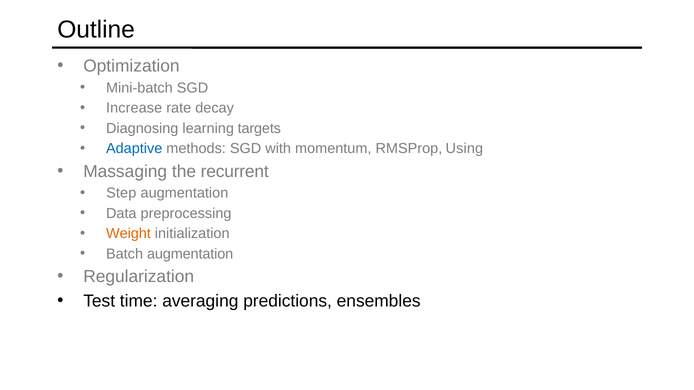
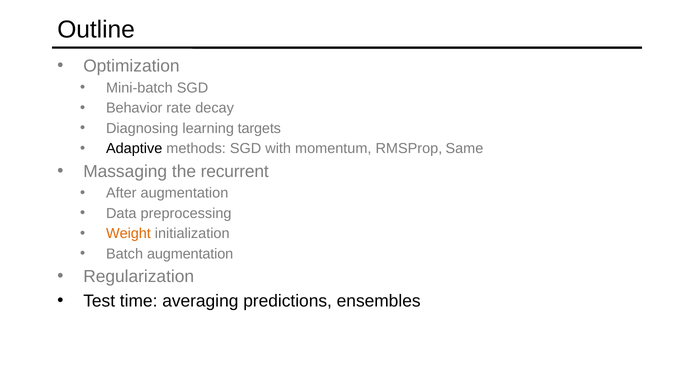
Increase: Increase -> Behavior (134, 108)
Adaptive colour: blue -> black (134, 149)
Using: Using -> Same (464, 149)
Step: Step -> After (121, 193)
